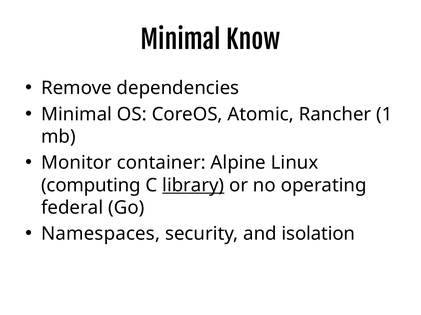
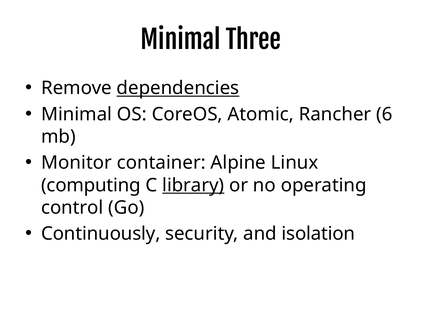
Know: Know -> Three (253, 41)
dependencies underline: none -> present (178, 88)
1: 1 -> 6 (384, 115)
federal: federal -> control (72, 208)
Namespaces: Namespaces -> Continuously (101, 234)
